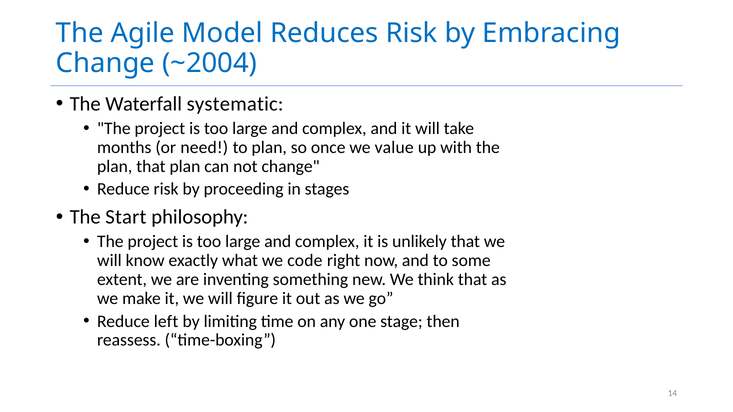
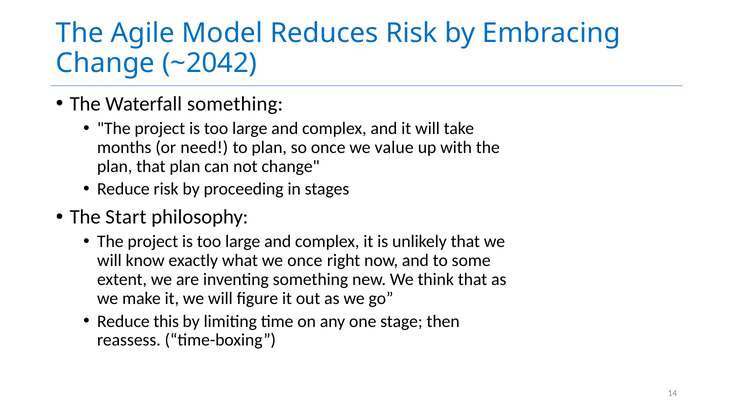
~2004: ~2004 -> ~2042 (210, 63)
Waterfall systematic: systematic -> something (235, 104)
we code: code -> once (305, 261)
left: left -> this (166, 321)
